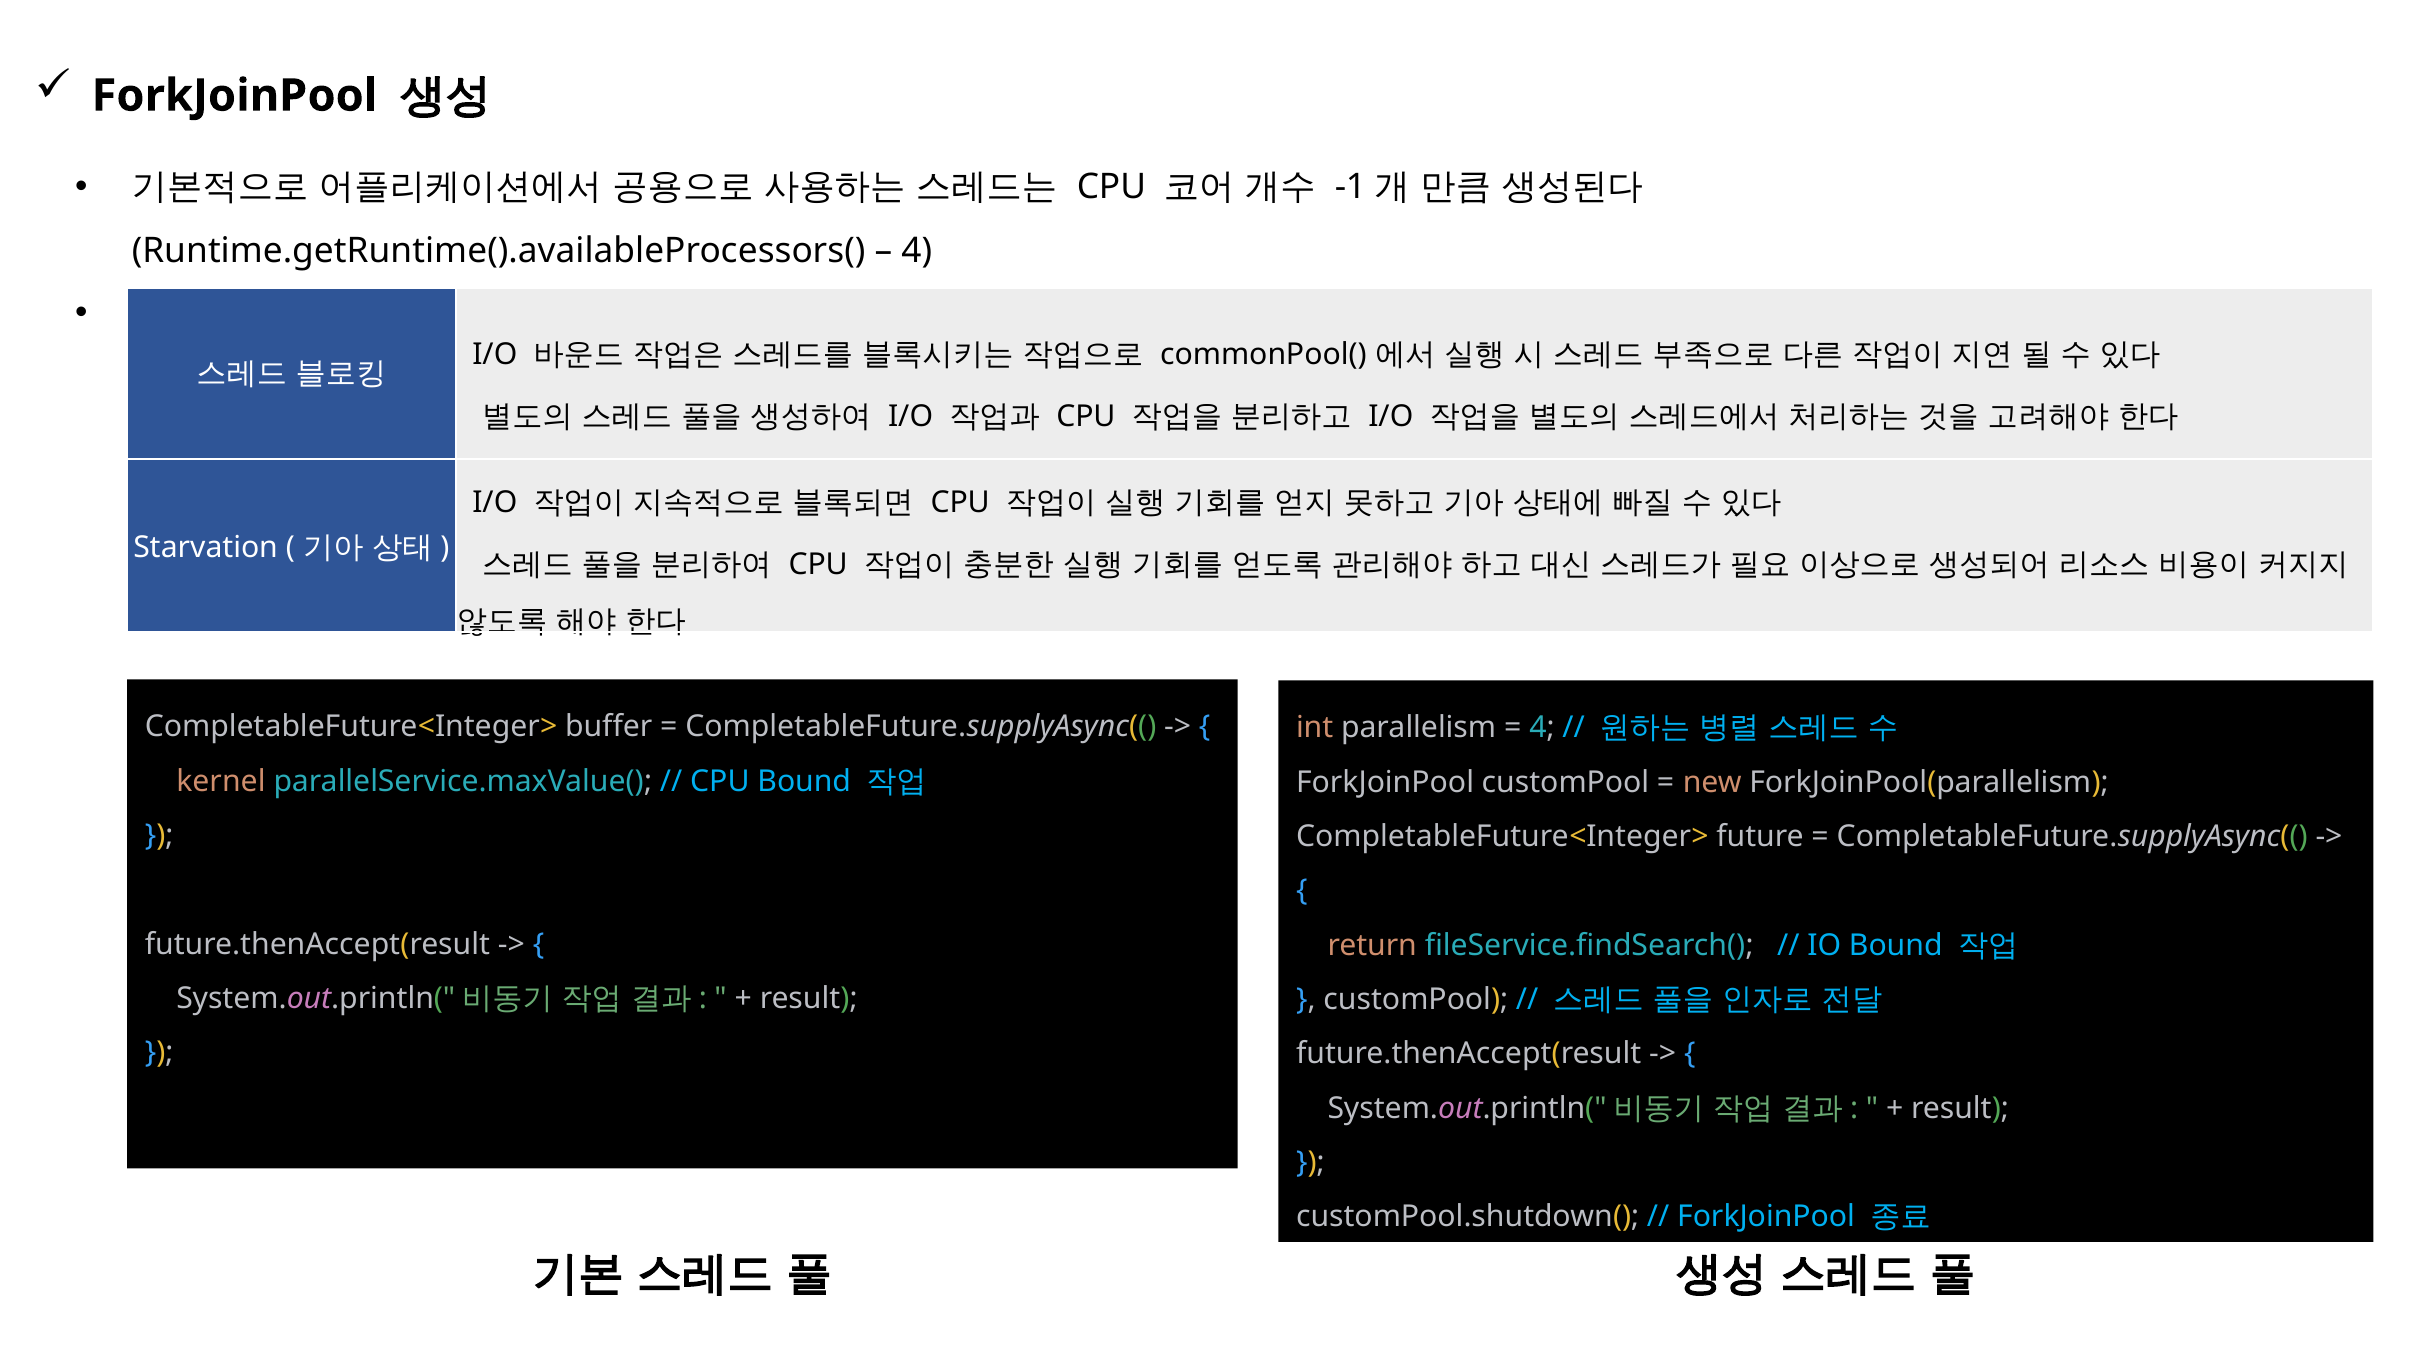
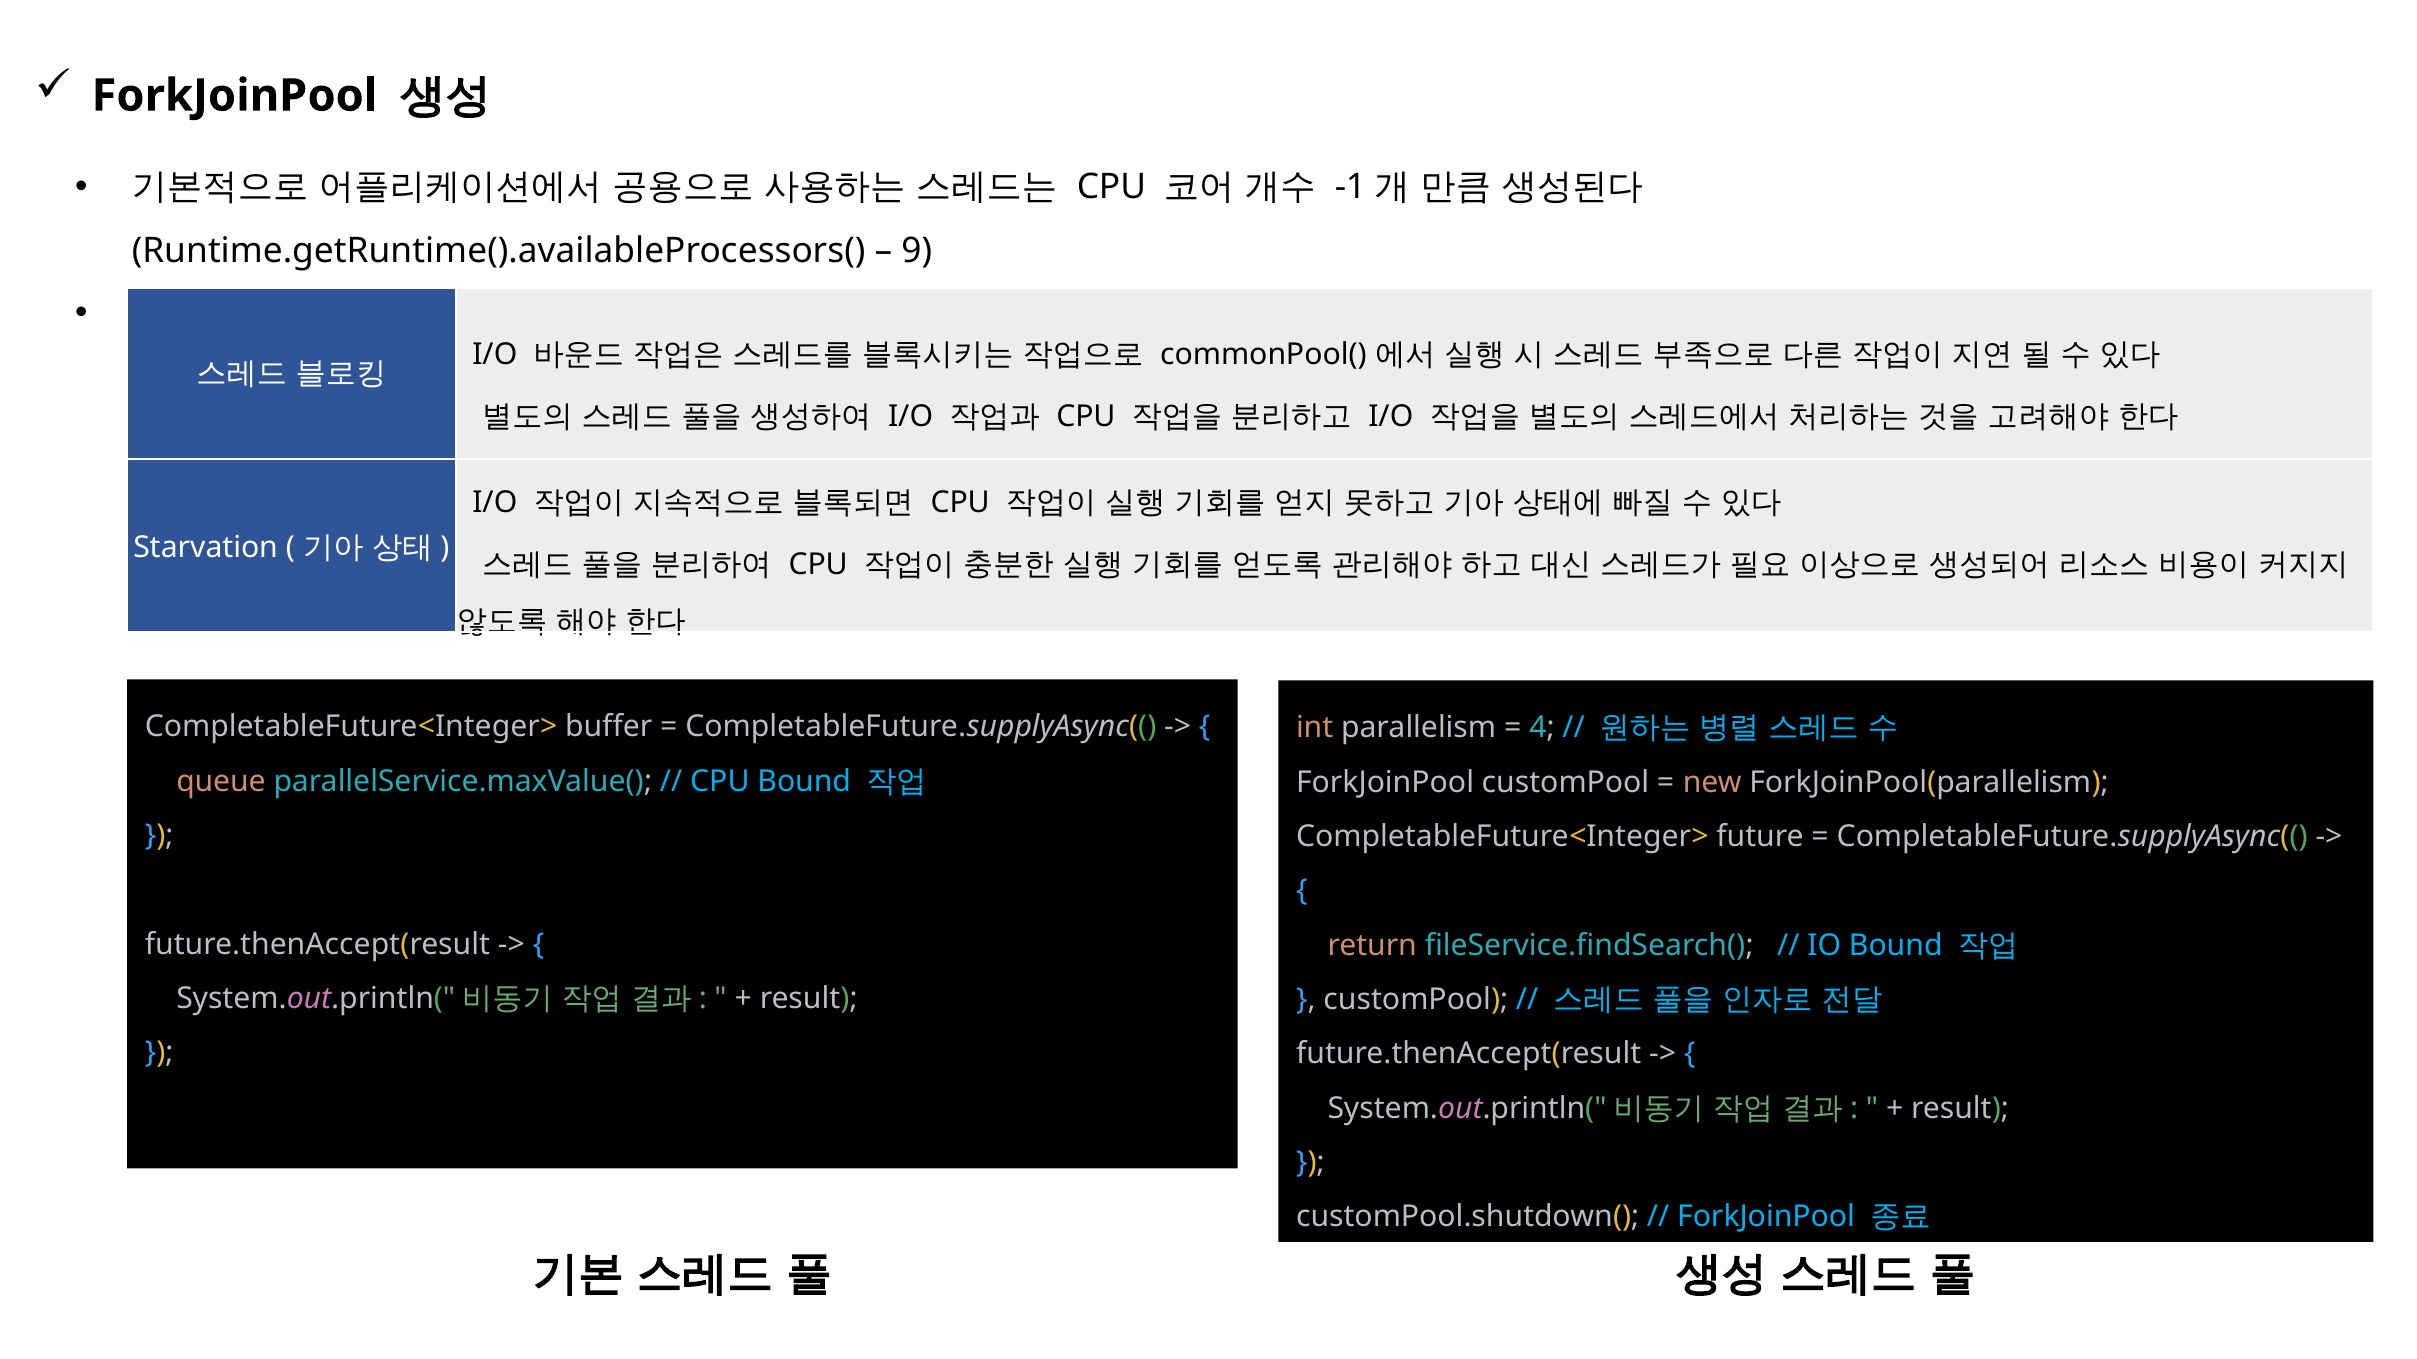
4: 4 -> 9 (917, 251)
kernel: kernel -> queue (221, 781)
